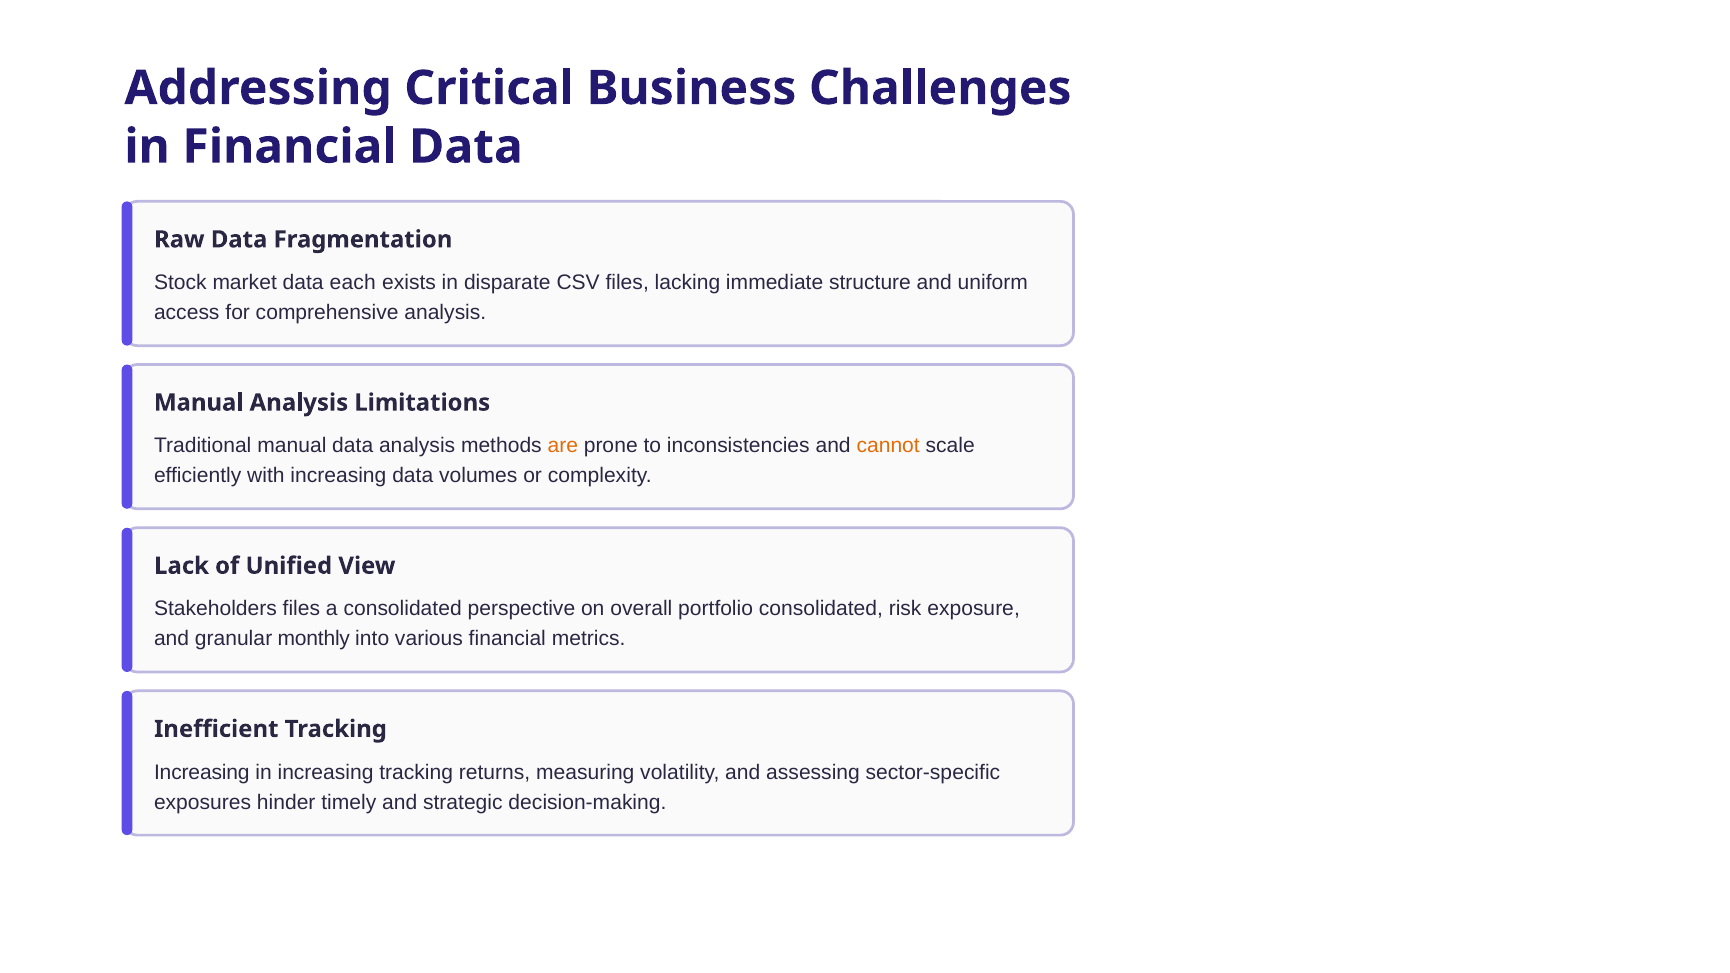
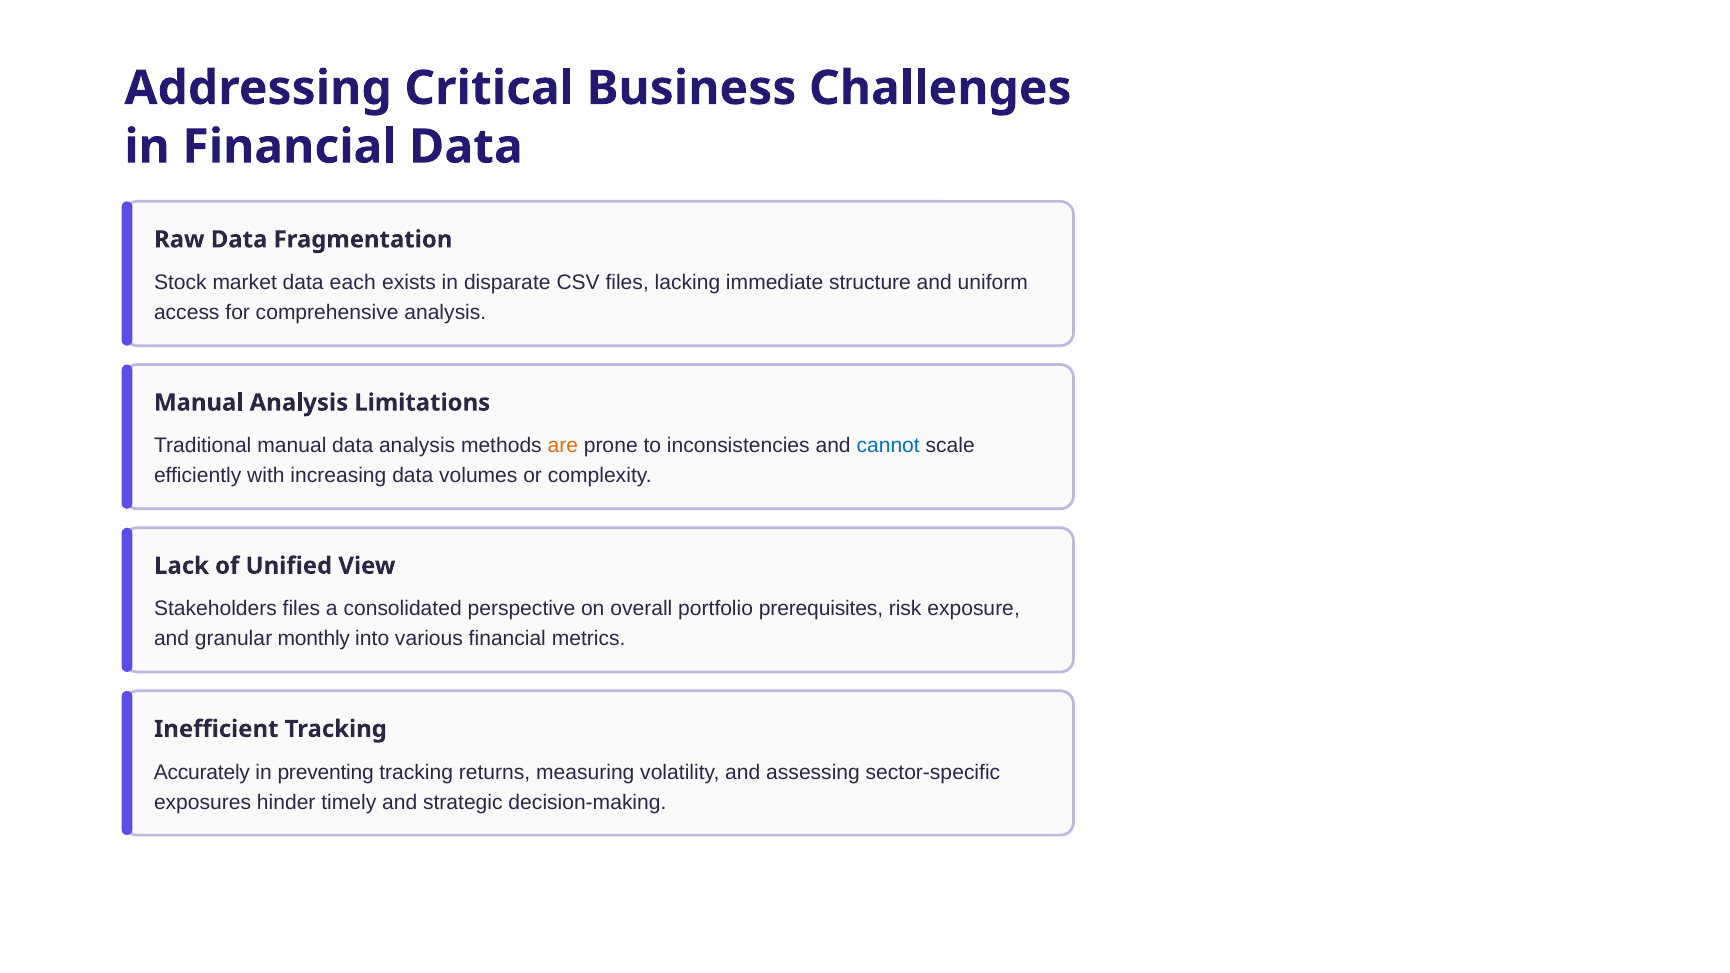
cannot colour: orange -> blue (888, 446)
portfolio consolidated: consolidated -> prerequisites (821, 609)
Increasing: Increasing -> Accurately (202, 772)
in increasing: increasing -> preventing (326, 772)
